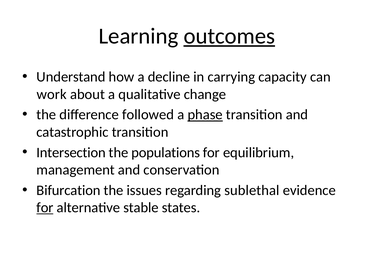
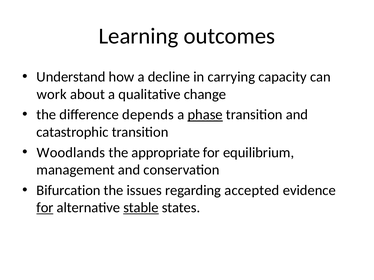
outcomes underline: present -> none (229, 36)
followed: followed -> depends (148, 115)
Intersection: Intersection -> Woodlands (71, 153)
populations: populations -> appropriate (166, 153)
sublethal: sublethal -> accepted (252, 191)
stable underline: none -> present (141, 208)
